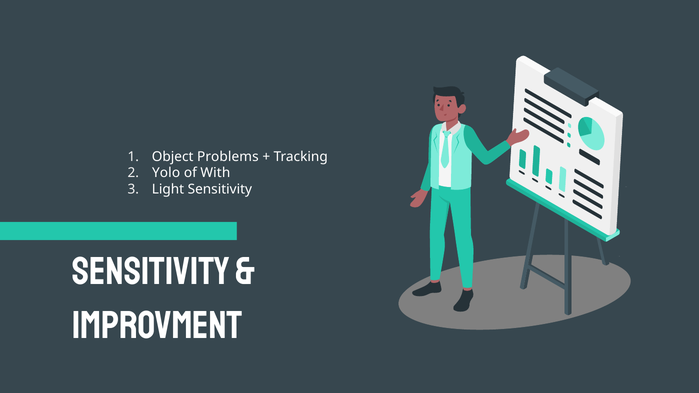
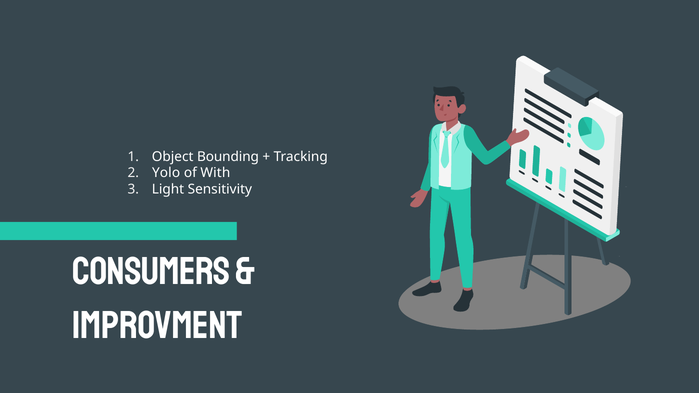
Problems: Problems -> Bounding (228, 157)
Sensitivity: Sensitivity -> Consumers (151, 272)
